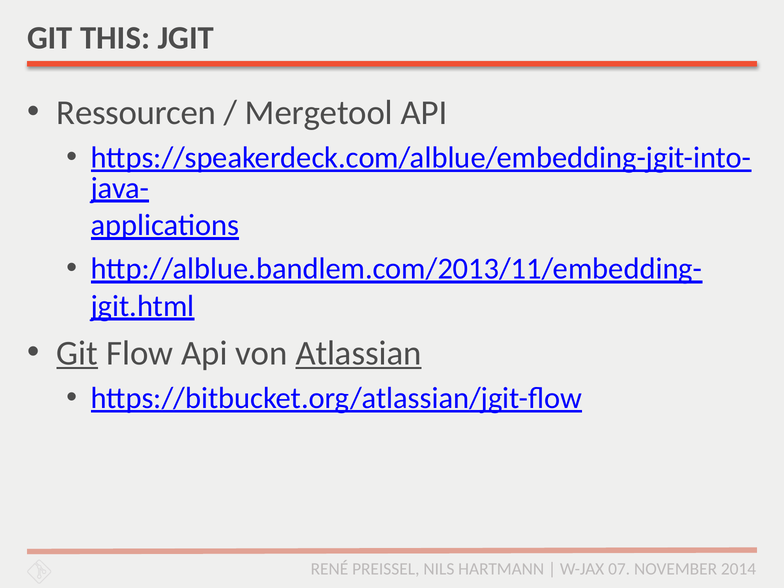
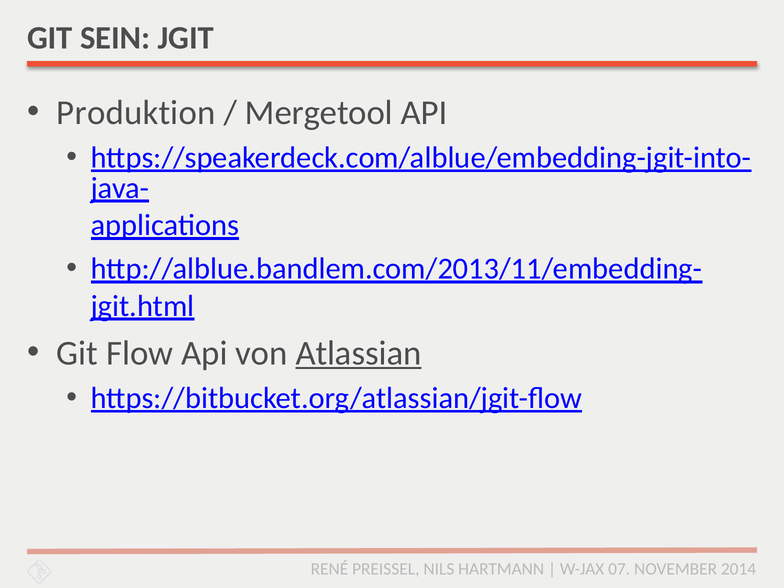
THIS: THIS -> SEIN (115, 38)
Ressourcen: Ressourcen -> Produktion (136, 113)
Git underline: present -> none (77, 353)
